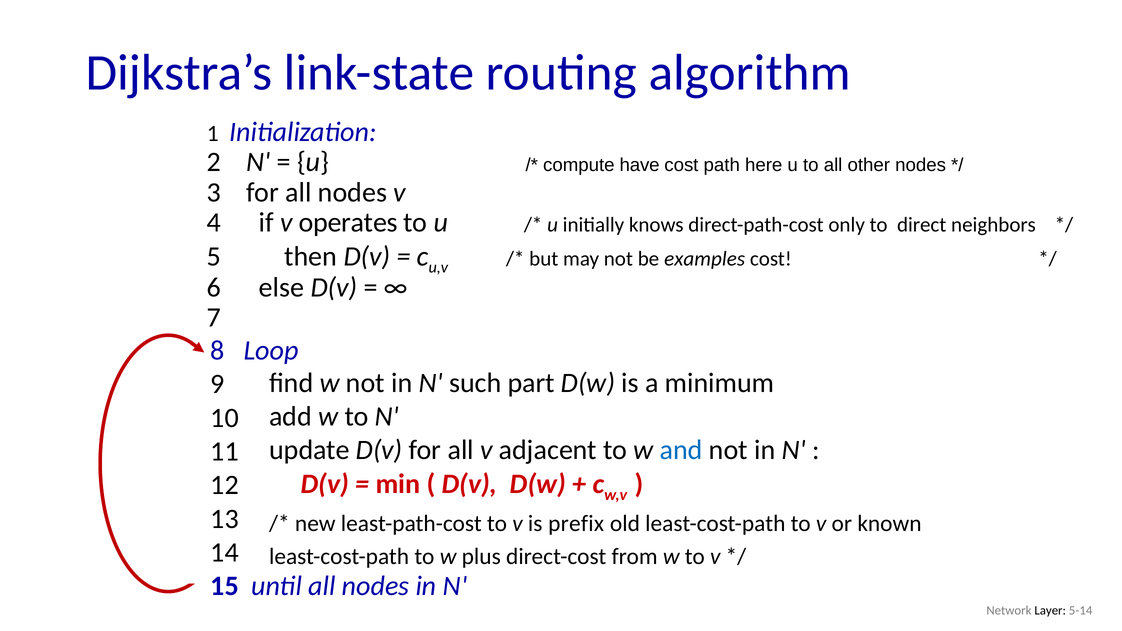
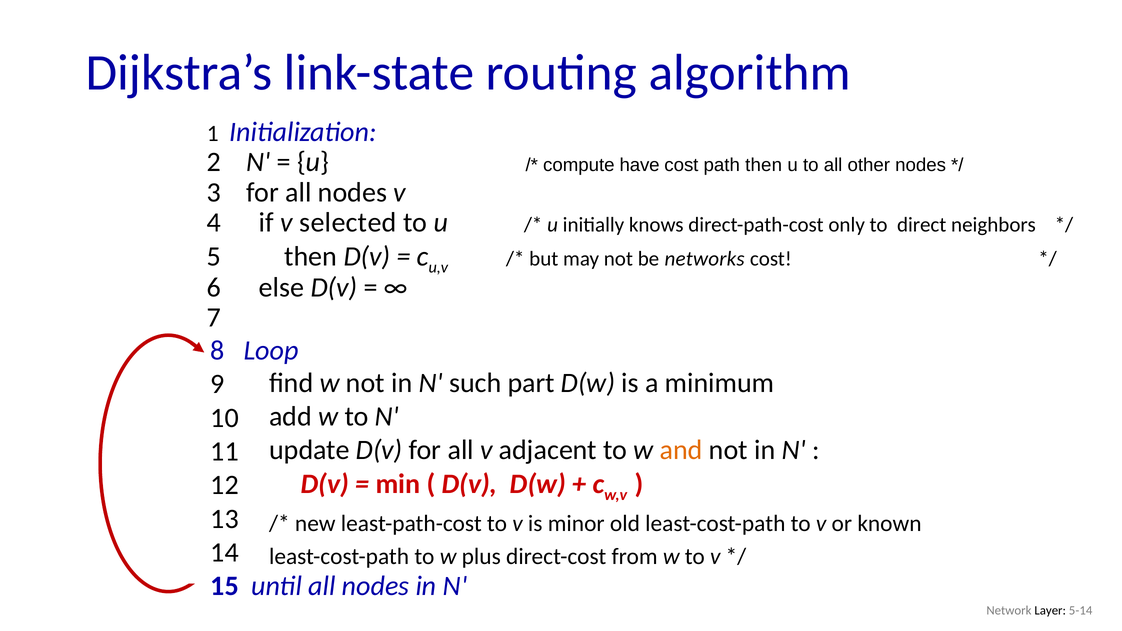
path here: here -> then (764, 165)
operates: operates -> selected (348, 223)
examples: examples -> networks (705, 259)
and colour: blue -> orange (681, 450)
prefix: prefix -> minor (576, 524)
